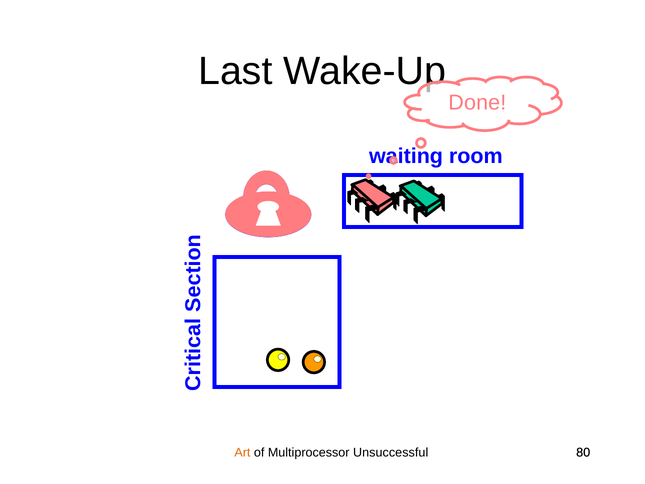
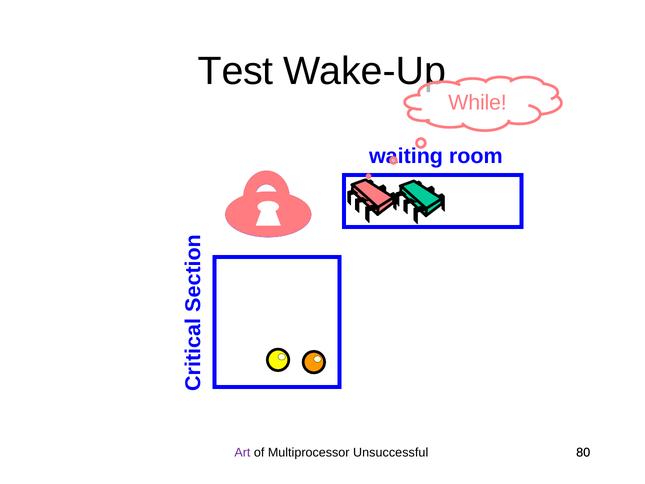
Last: Last -> Test (236, 71)
Done: Done -> While (478, 102)
Art colour: orange -> purple (242, 452)
